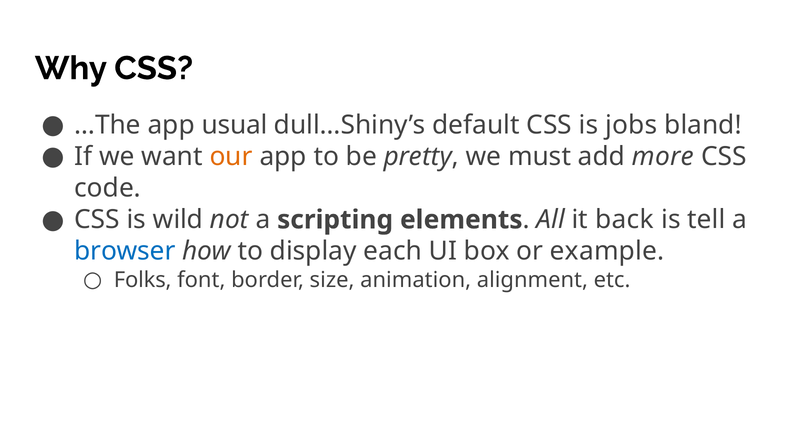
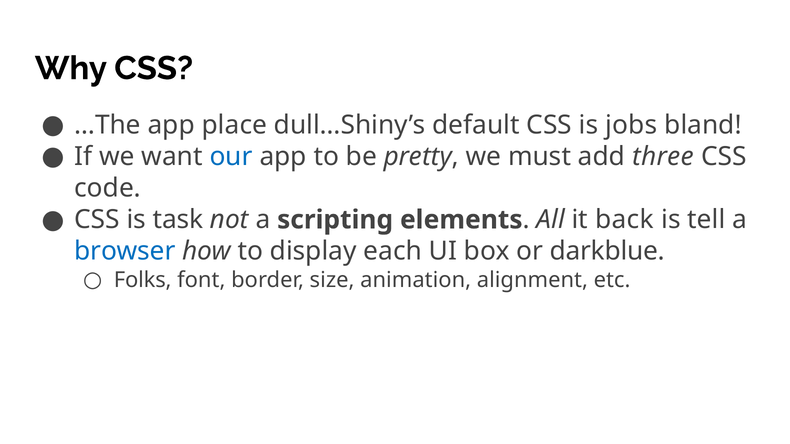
usual: usual -> place (234, 125)
our colour: orange -> blue (231, 157)
more: more -> three (663, 157)
wild: wild -> task (178, 220)
example: example -> darkblue (607, 252)
